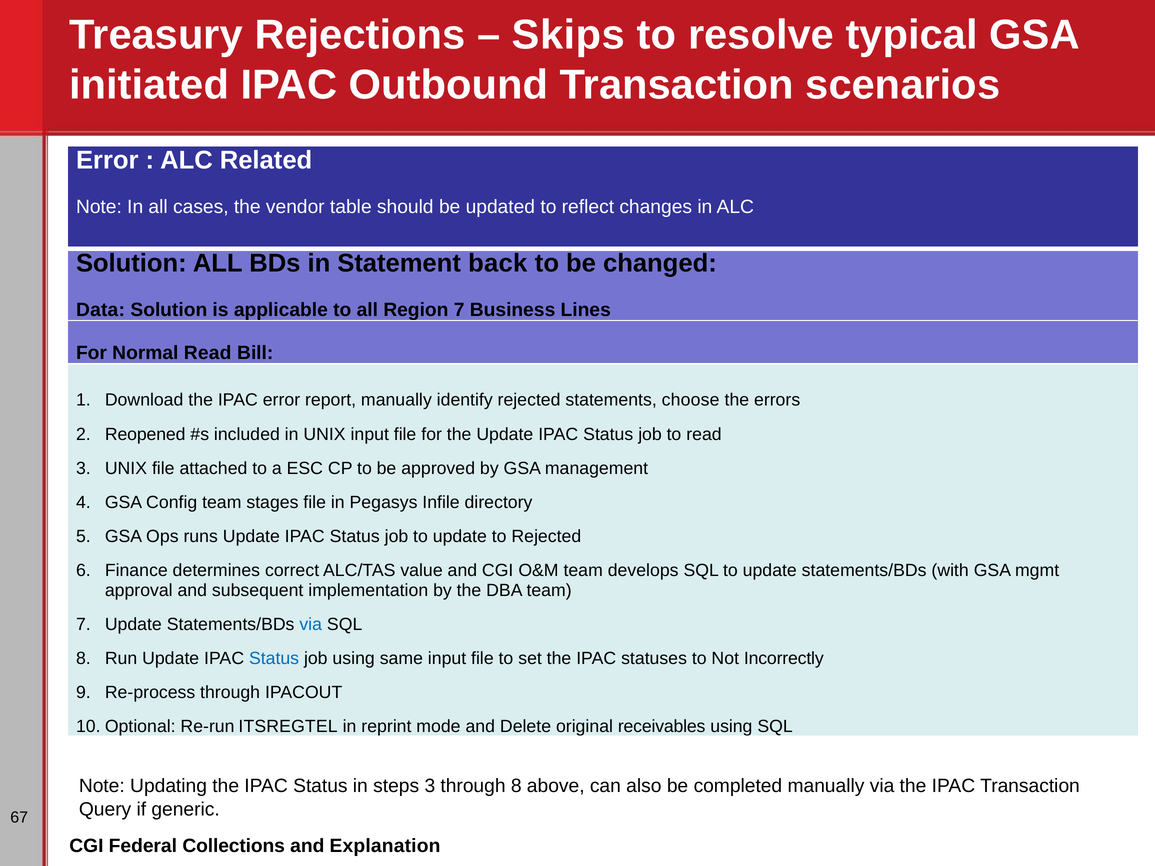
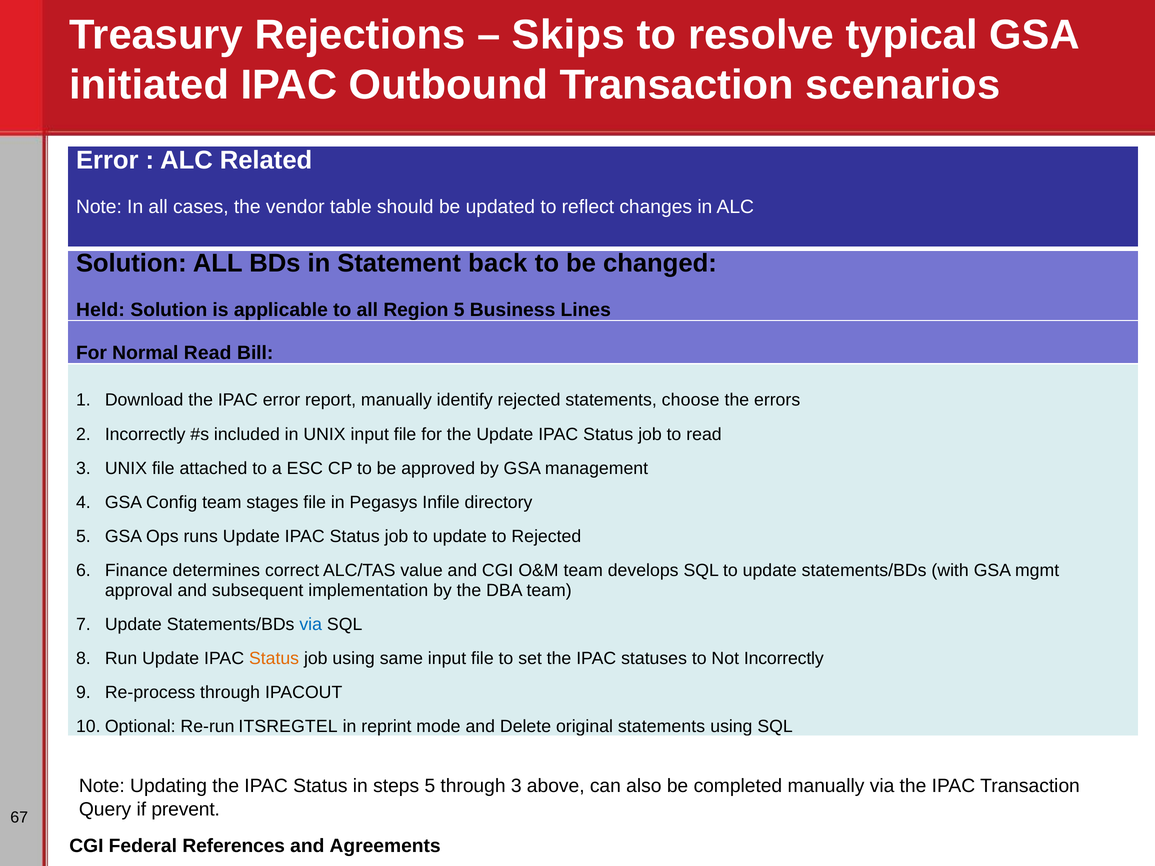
Data: Data -> Held (100, 310)
Region 7: 7 -> 5 (459, 310)
2 Reopened: Reopened -> Incorrectly (145, 434)
Status colour: blue -> orange (274, 659)
original receivables: receivables -> statements (662, 727)
steps 3: 3 -> 5 (430, 786)
through 8: 8 -> 3 (516, 786)
generic: generic -> prevent (186, 809)
Collections: Collections -> References (234, 846)
Explanation: Explanation -> Agreements (385, 846)
